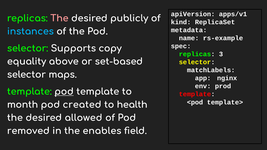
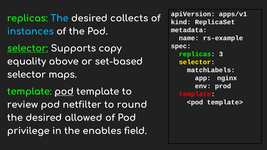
The colour: pink -> light blue (59, 18)
publicly: publicly -> collects (129, 18)
selector underline: none -> present (28, 48)
month: month -> review (22, 105)
created: created -> netfilter (82, 105)
health: health -> round (132, 105)
removed: removed -> privilege (28, 131)
